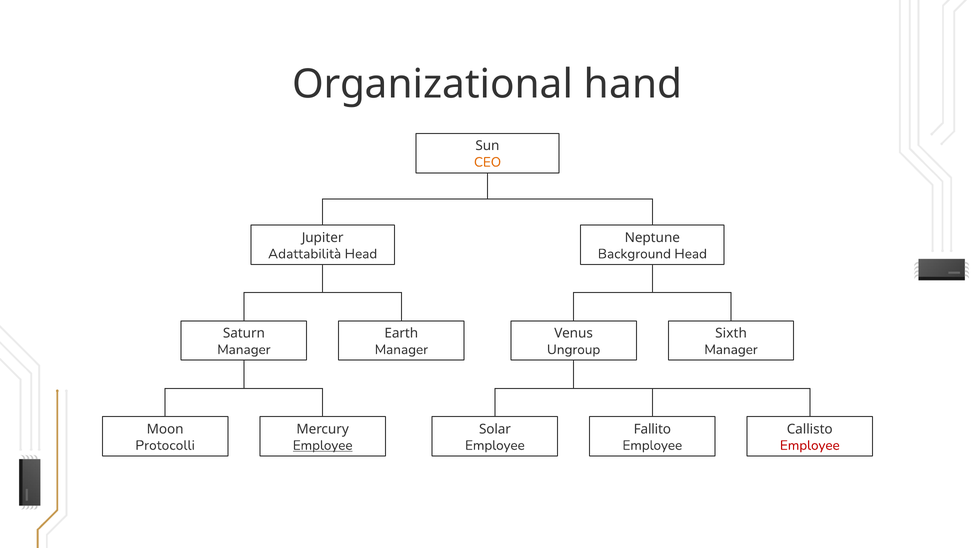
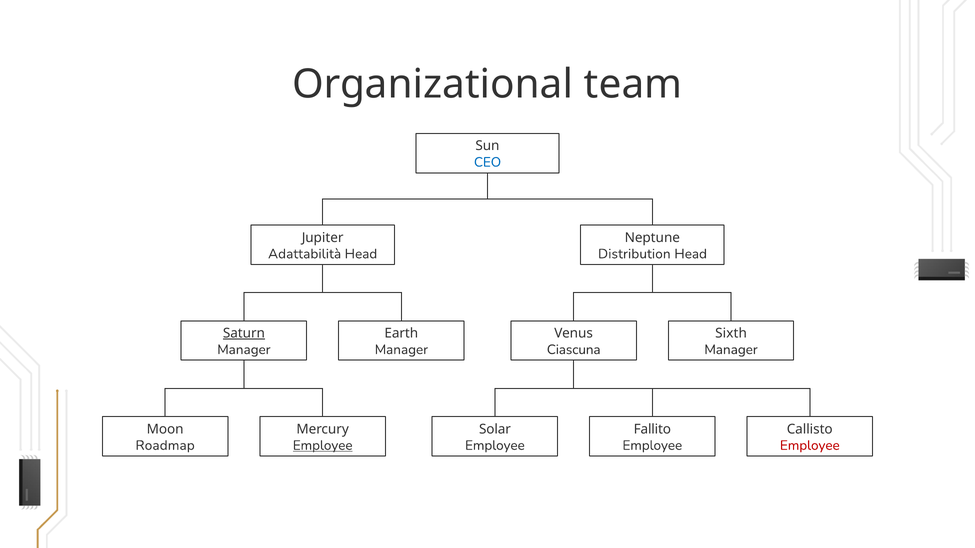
hand: hand -> team (633, 84)
CEO colour: orange -> blue (488, 162)
Background: Background -> Distribution (634, 254)
Saturn underline: none -> present (244, 334)
Ungroup: Ungroup -> Ciascuna (574, 350)
Protocolli: Protocolli -> Roadmap (165, 446)
